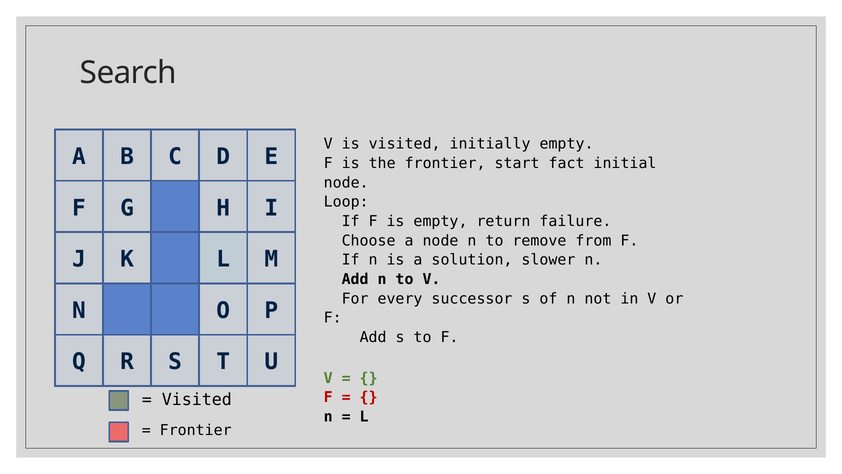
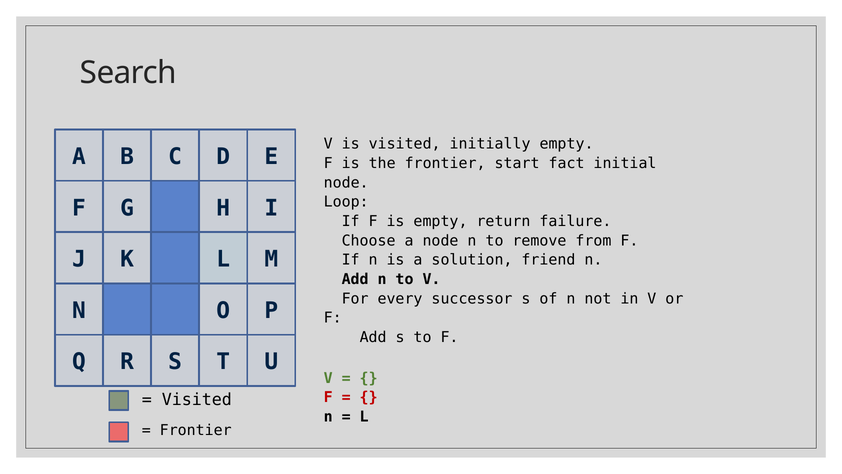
slower: slower -> friend (548, 260)
